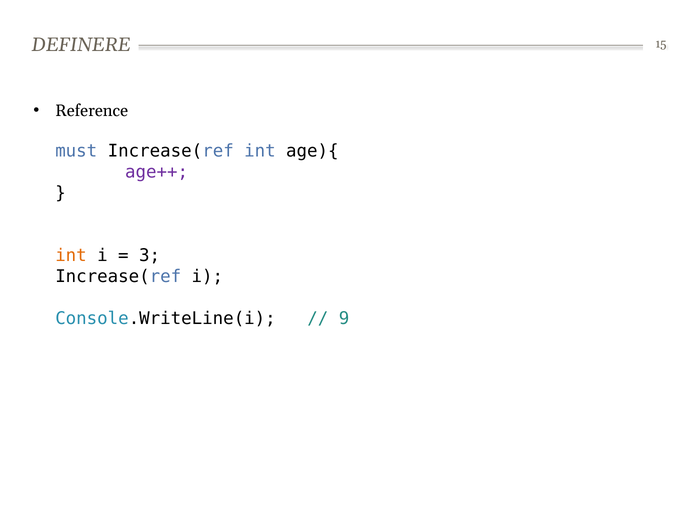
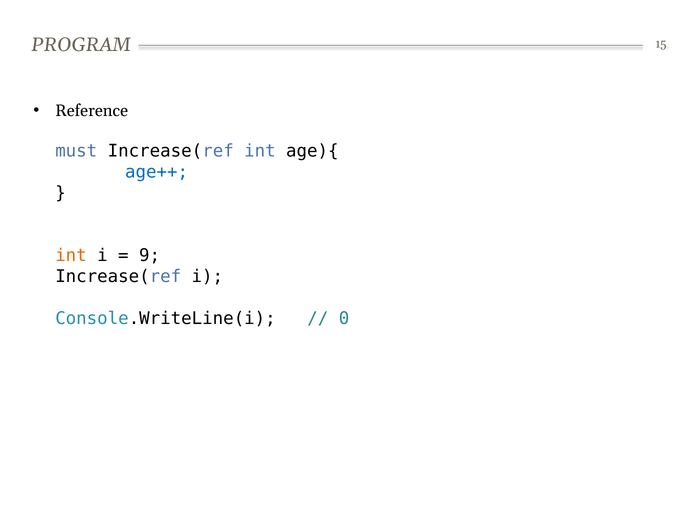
DEFINERE: DEFINERE -> PROGRAM (81, 45)
age++ colour: purple -> blue (157, 172)
3: 3 -> 9 (150, 256)
9: 9 -> 0 (344, 319)
